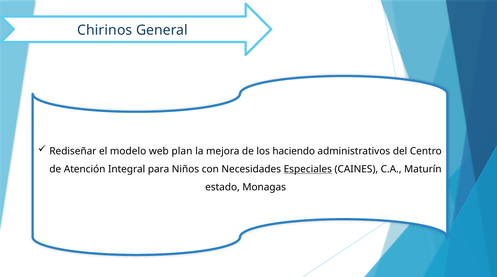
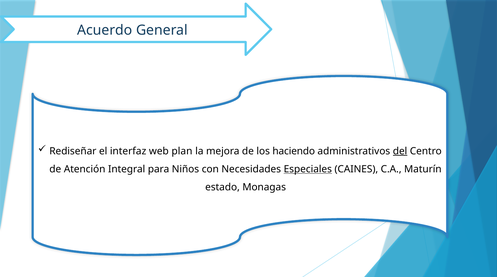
Chirinos: Chirinos -> Acuerdo (105, 30)
modelo: modelo -> interfaz (128, 151)
del underline: none -> present (400, 151)
